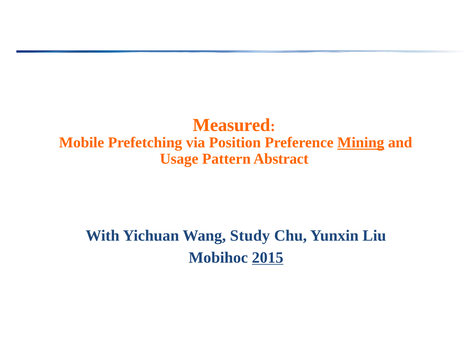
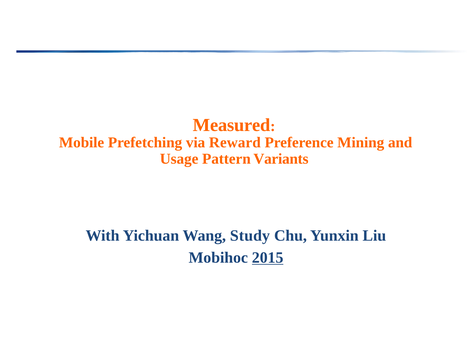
Position: Position -> Reward (235, 143)
Mining underline: present -> none (361, 143)
Abstract: Abstract -> Variants (281, 159)
